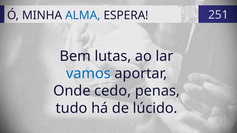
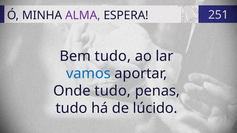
ALMA colour: blue -> purple (83, 15)
Bem lutas: lutas -> tudo (113, 56)
Onde cedo: cedo -> tudo (113, 91)
